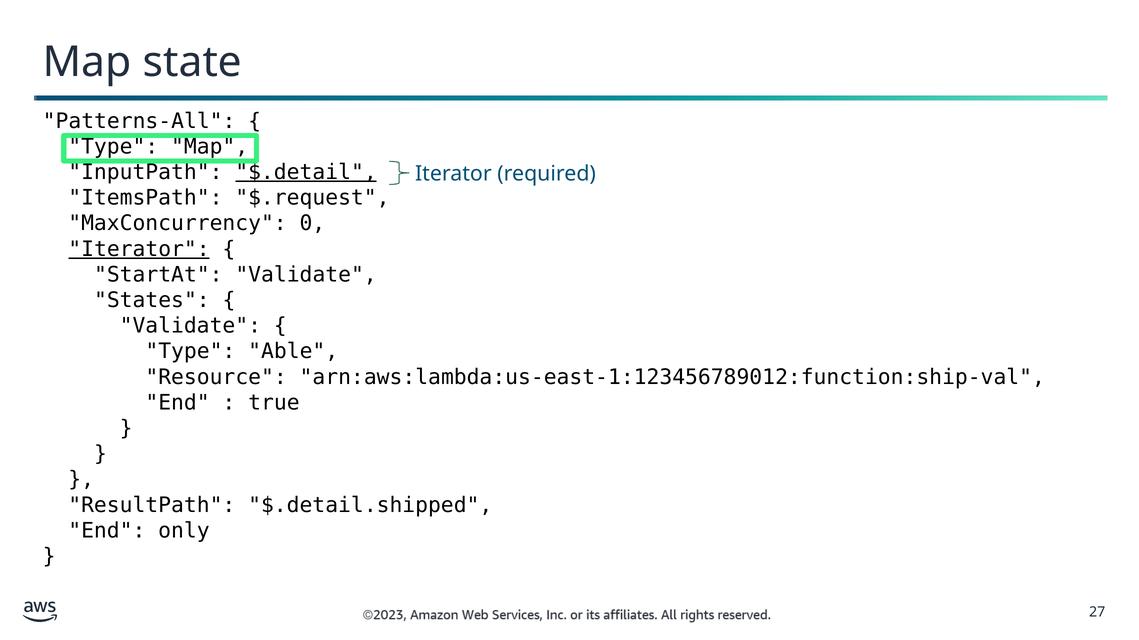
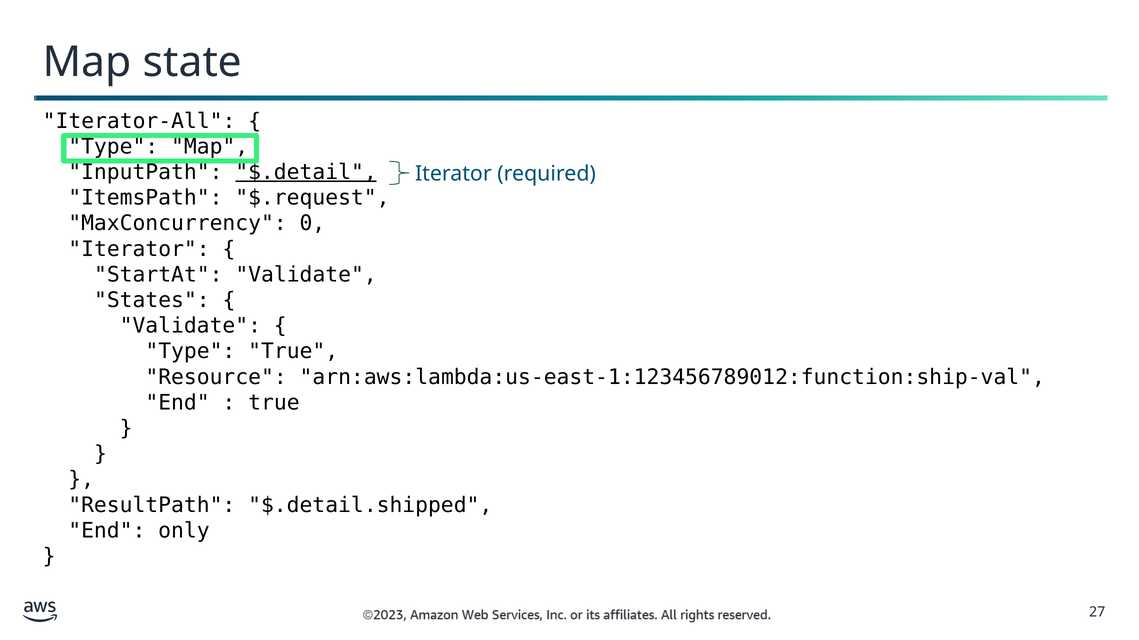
Patterns-All: Patterns-All -> Iterator-All (139, 121)
Iterator underline: present -> none (139, 249)
Type Able: Able -> True (293, 352)
